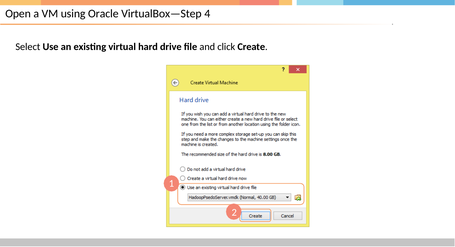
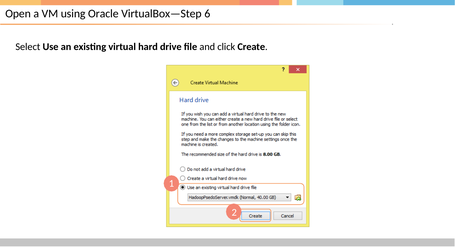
4: 4 -> 6 (207, 14)
